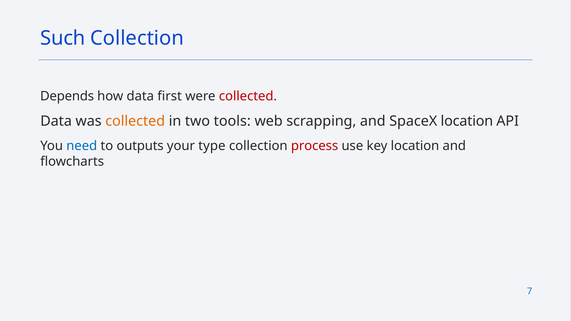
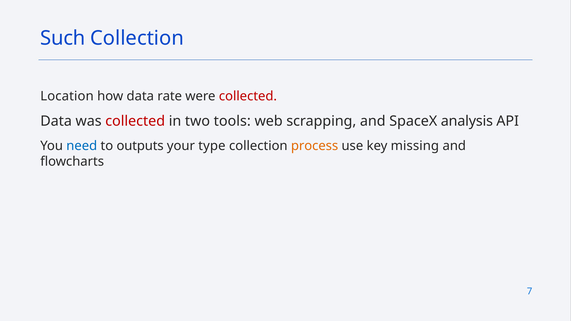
Depends: Depends -> Location (67, 96)
first: first -> rate (170, 96)
collected colour: orange -> red (135, 121)
SpaceX location: location -> analysis (467, 121)
process colour: red -> orange (315, 146)
key location: location -> missing (415, 146)
